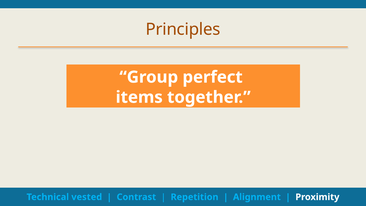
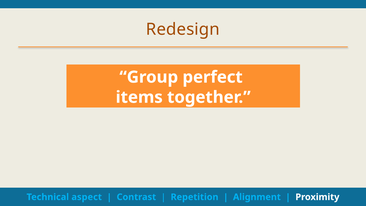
Principles: Principles -> Redesign (183, 29)
vested: vested -> aspect (87, 197)
